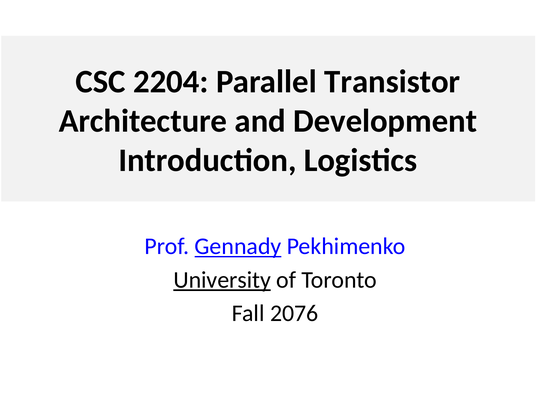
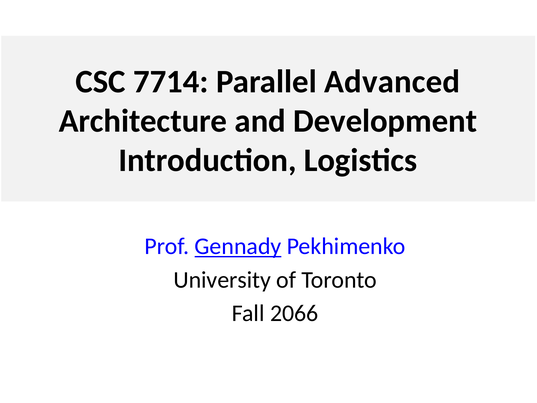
2204: 2204 -> 7714 (171, 81)
Transistor: Transistor -> Advanced (392, 81)
University underline: present -> none (222, 280)
2076: 2076 -> 2066 (294, 313)
